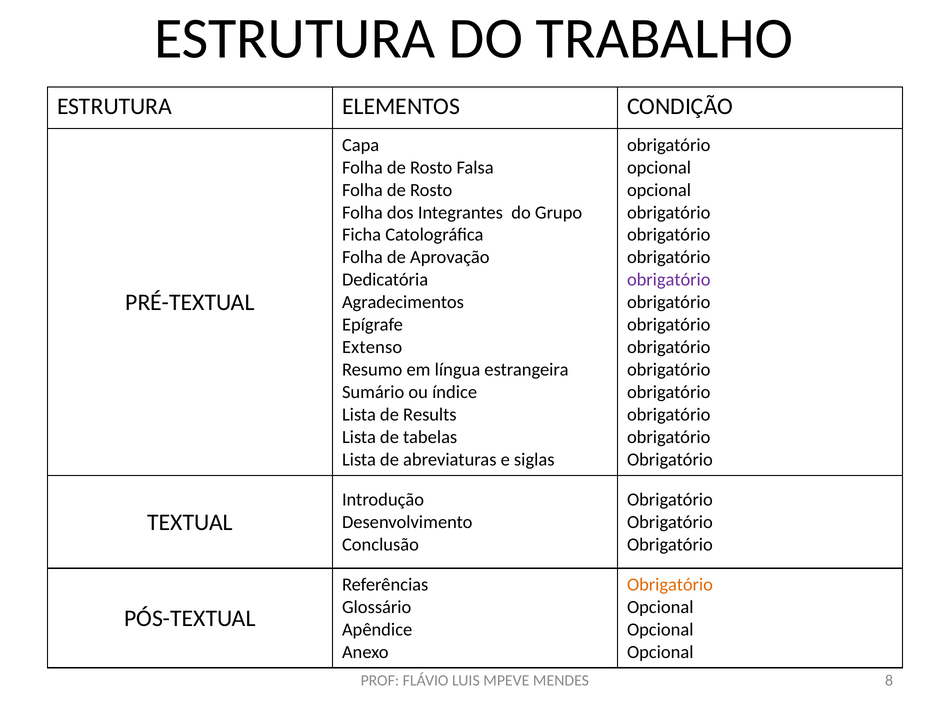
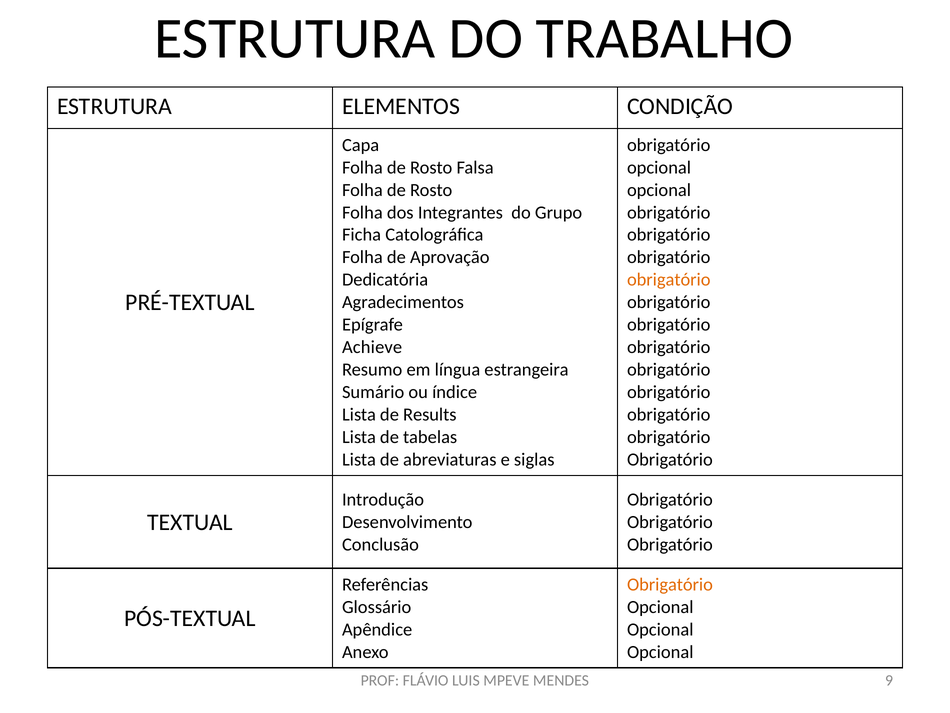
obrigatório colour: purple -> orange (669, 280)
Extenso: Extenso -> Achieve (372, 347)
8: 8 -> 9 (889, 680)
